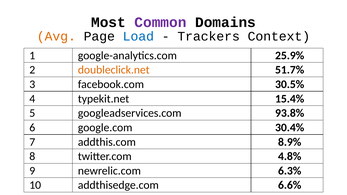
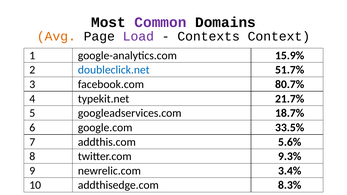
Load colour: blue -> purple (138, 36)
Trackers: Trackers -> Contexts (209, 36)
25.9%: 25.9% -> 15.9% (290, 56)
doubleclick.net colour: orange -> blue (114, 70)
30.5%: 30.5% -> 80.7% (290, 84)
15.4%: 15.4% -> 21.7% (290, 99)
93.8%: 93.8% -> 18.7% (290, 113)
30.4%: 30.4% -> 33.5% (290, 128)
8.9%: 8.9% -> 5.6% (290, 142)
4.8%: 4.8% -> 9.3% (290, 156)
6.3%: 6.3% -> 3.4% (290, 171)
6.6%: 6.6% -> 8.3% (290, 185)
